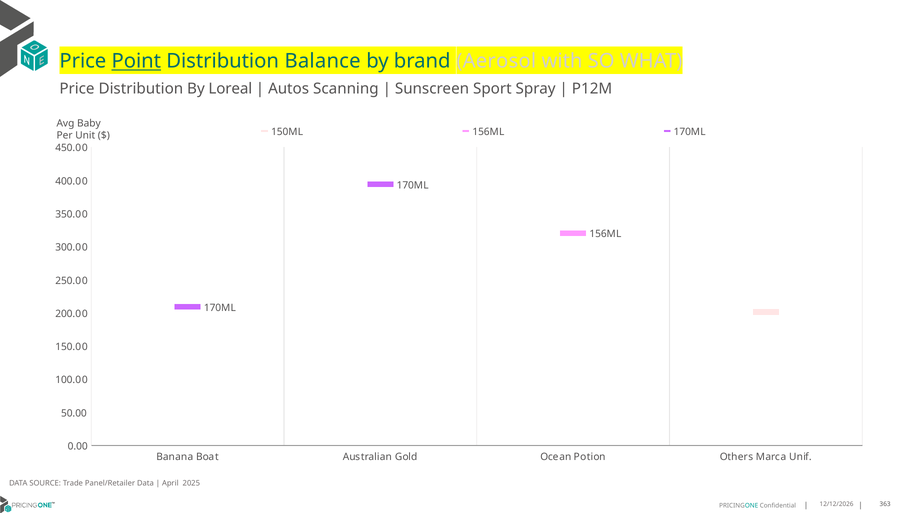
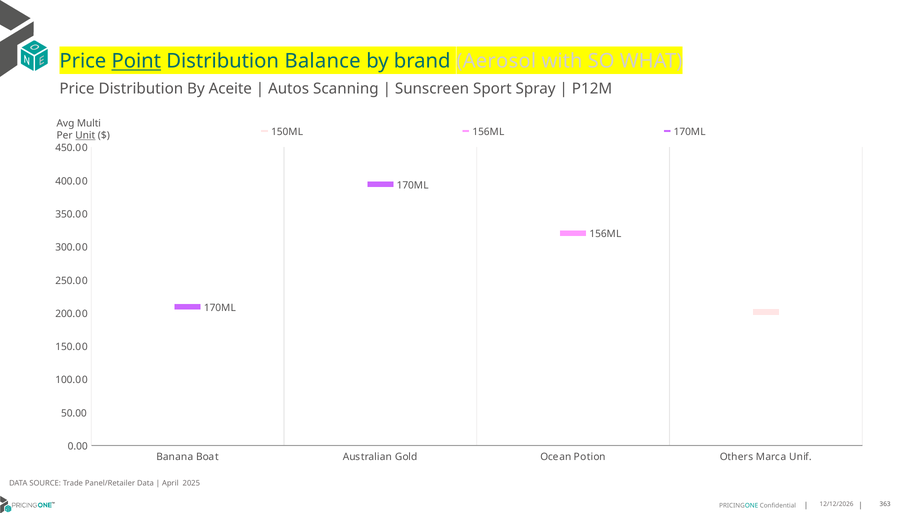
Loreal: Loreal -> Aceite (230, 89)
Baby: Baby -> Multi (89, 123)
Unit underline: none -> present (85, 136)
